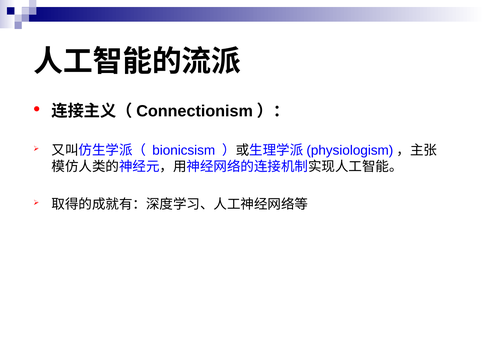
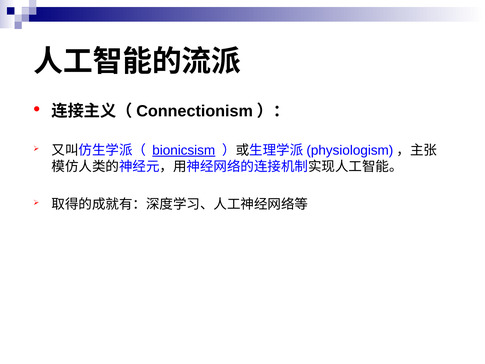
bionicsism underline: none -> present (184, 150)
